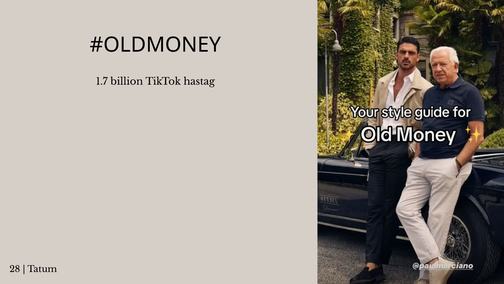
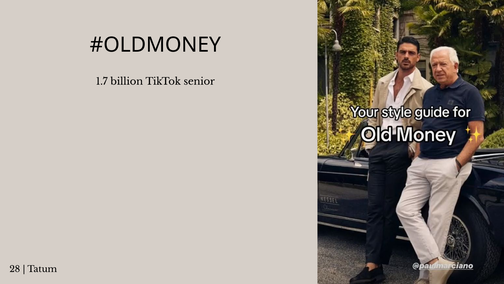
hastag: hastag -> senior (199, 81)
